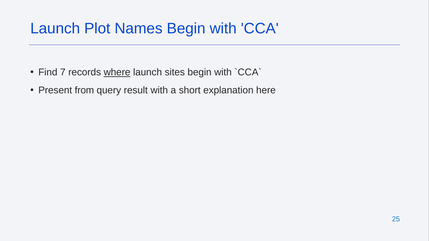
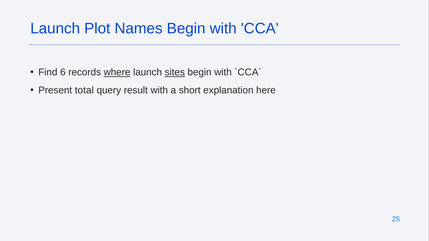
7: 7 -> 6 (63, 72)
sites underline: none -> present (175, 72)
from: from -> total (84, 90)
